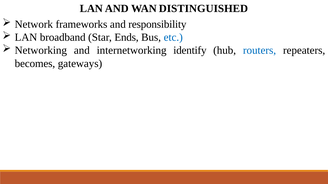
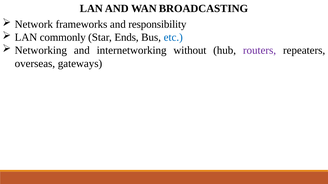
DISTINGUISHED: DISTINGUISHED -> BROADCASTING (203, 9)
broadband: broadband -> commonly (63, 37)
identify: identify -> without (190, 51)
routers colour: blue -> purple (260, 51)
becomes: becomes -> overseas (35, 64)
